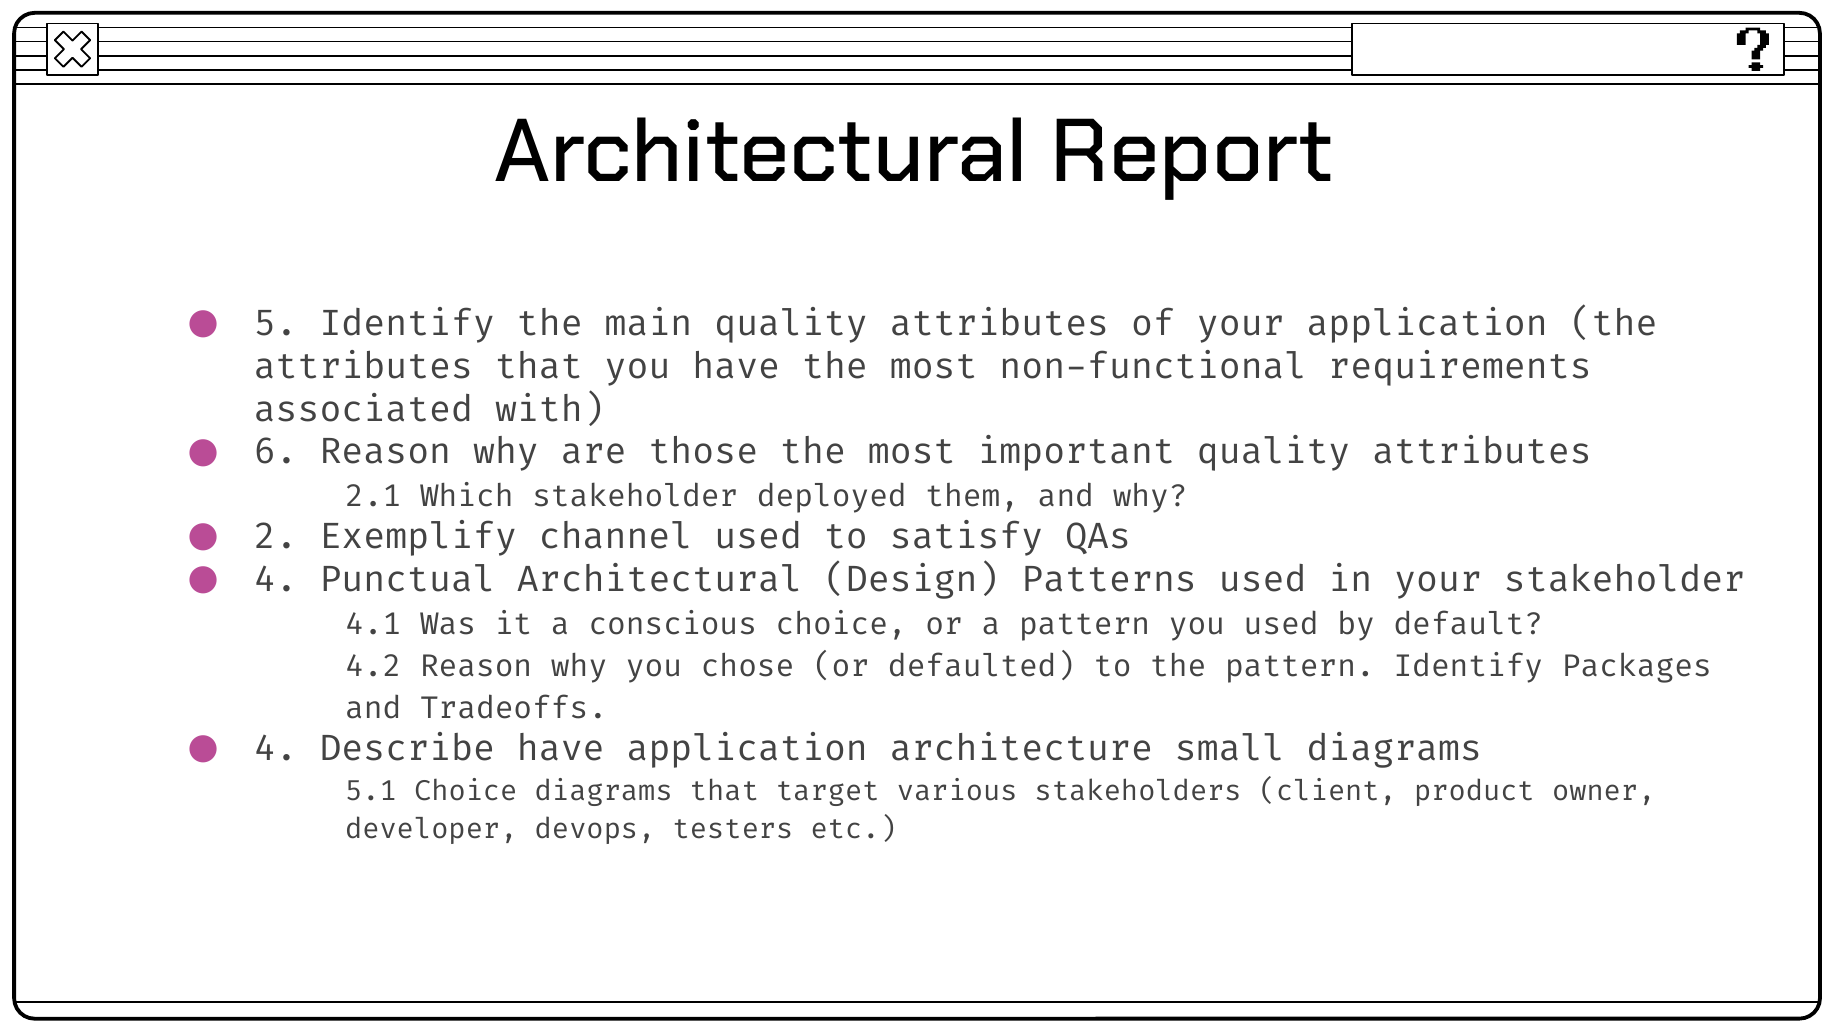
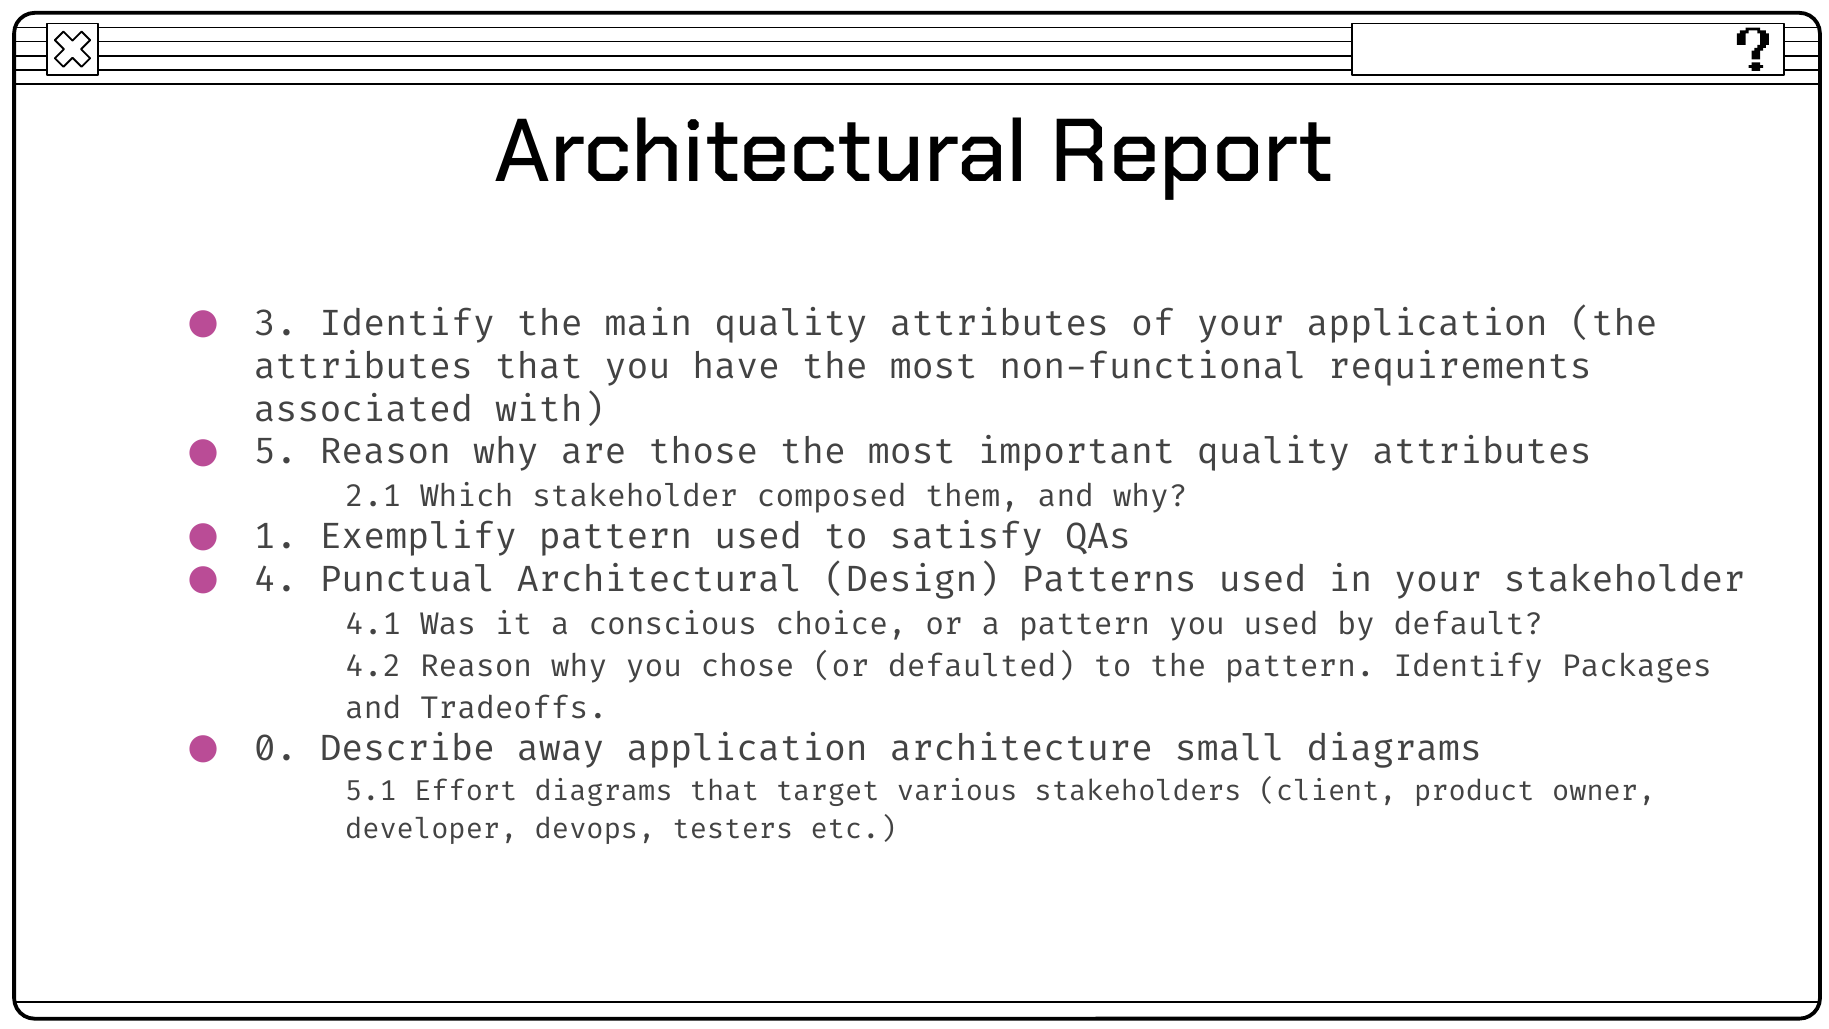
5: 5 -> 3 (276, 324)
6: 6 -> 5 (276, 452)
deployed: deployed -> composed (832, 497)
2: 2 -> 1 (276, 537)
Exemplify channel: channel -> pattern (616, 537)
4: 4 -> 0 (276, 748)
Describe have: have -> away (561, 748)
5.1 Choice: Choice -> Effort (466, 791)
